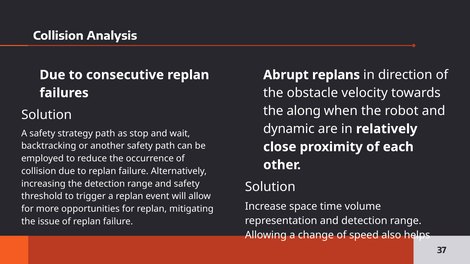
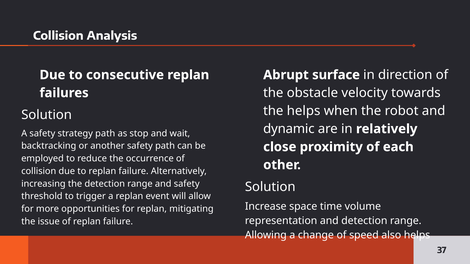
replans: replans -> surface (336, 75)
the along: along -> helps (304, 111)
